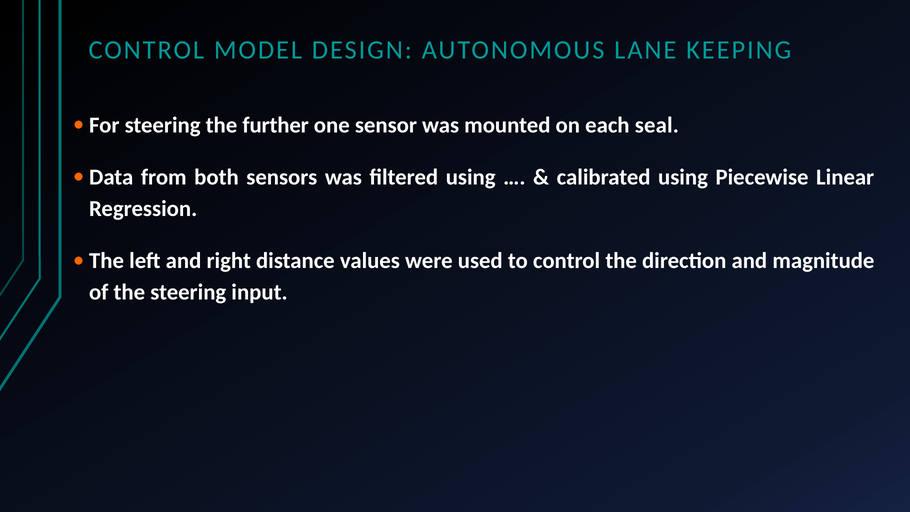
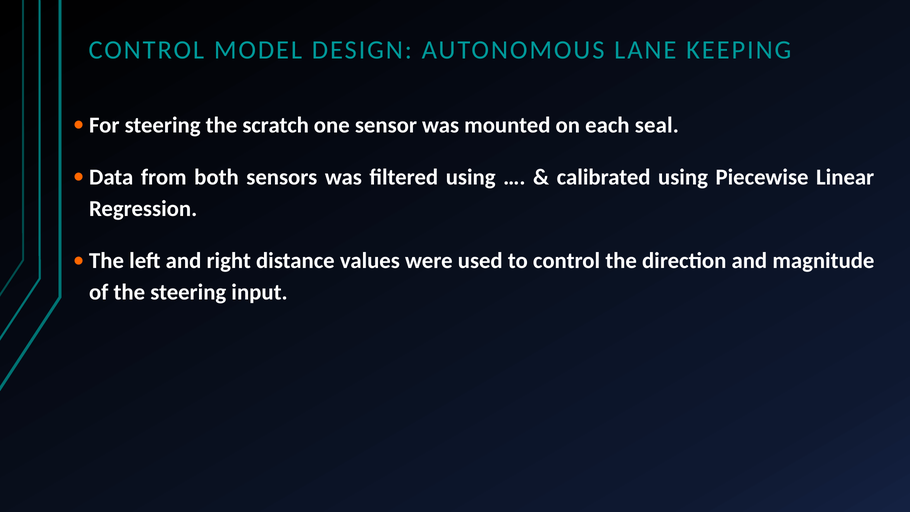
further: further -> scratch (276, 125)
